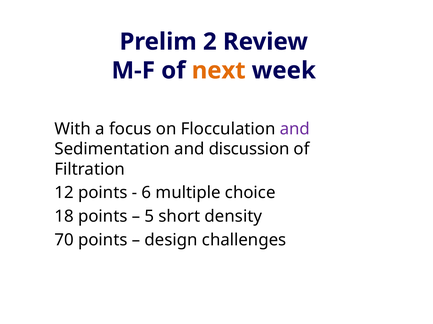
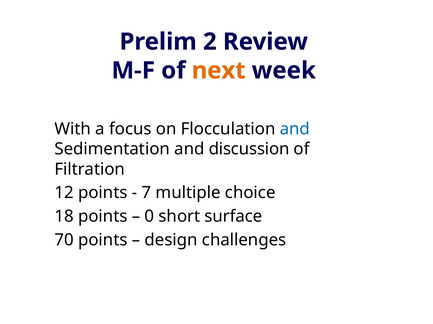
and colour: purple -> blue (295, 129)
6: 6 -> 7 (146, 193)
5: 5 -> 0 (149, 217)
density: density -> surface (233, 217)
